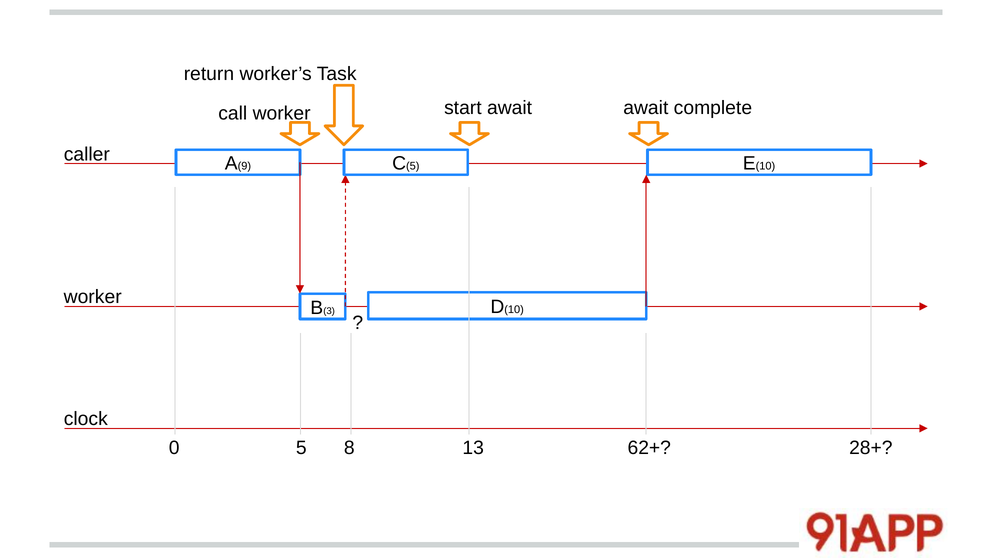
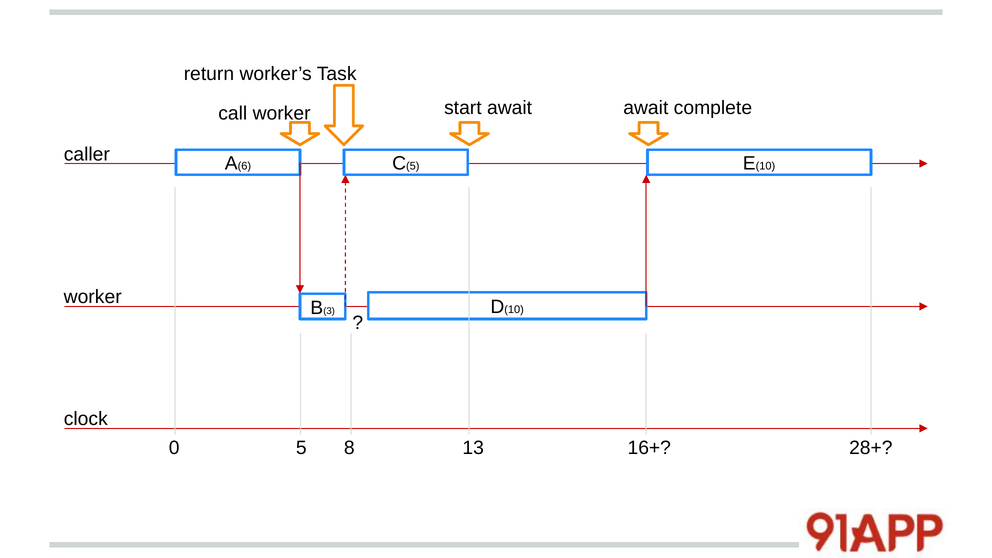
9: 9 -> 6 (244, 166)
62+: 62+ -> 16+ (649, 448)
